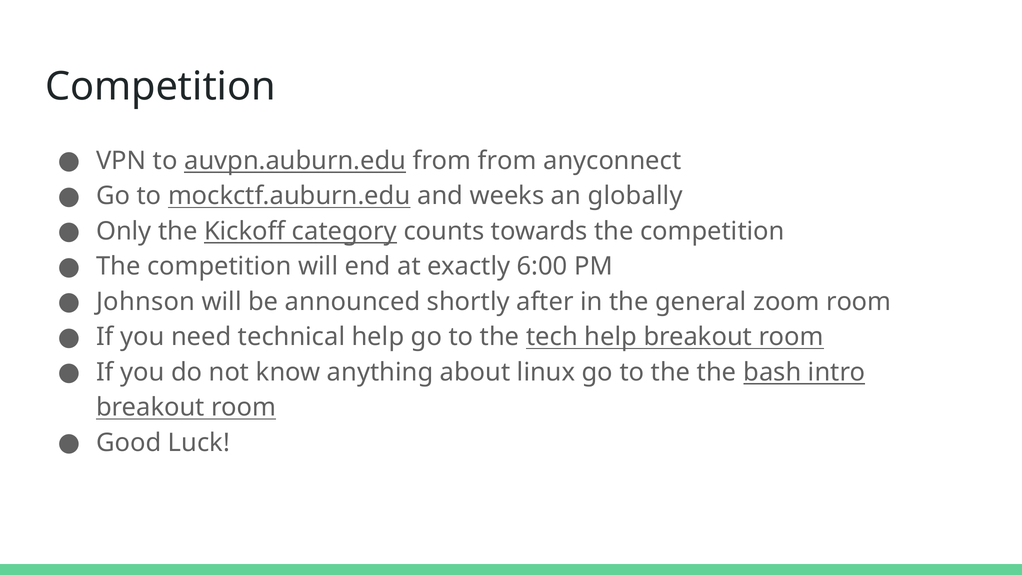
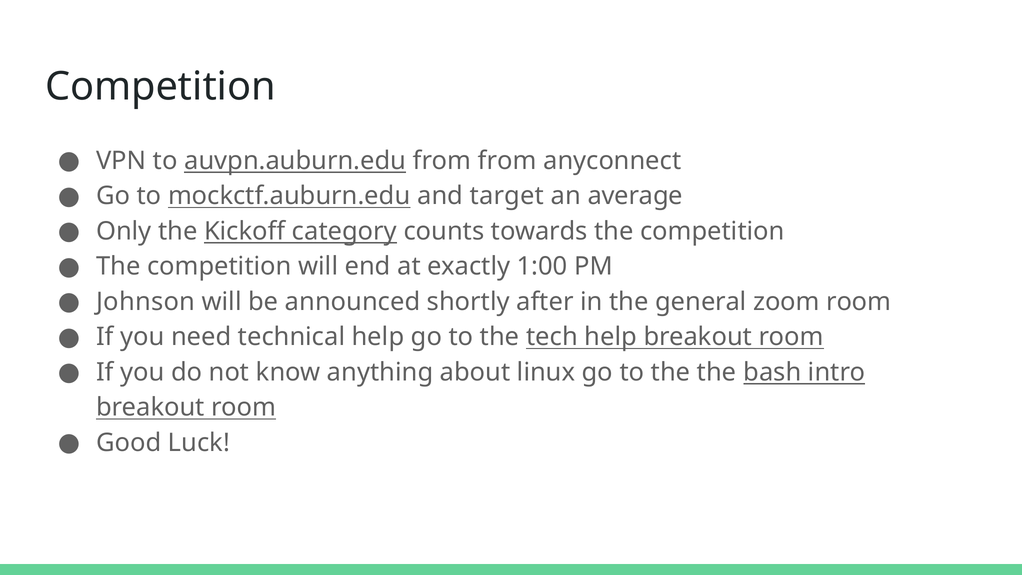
weeks: weeks -> target (507, 196)
globally: globally -> average (635, 196)
6:00: 6:00 -> 1:00 (542, 266)
